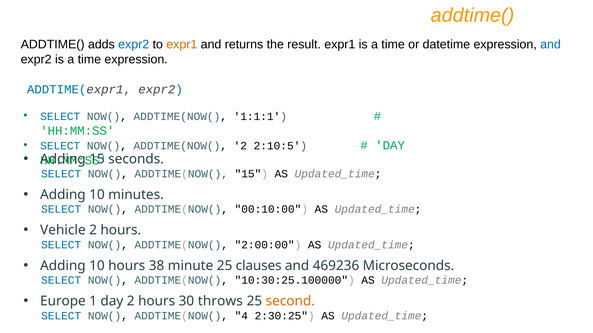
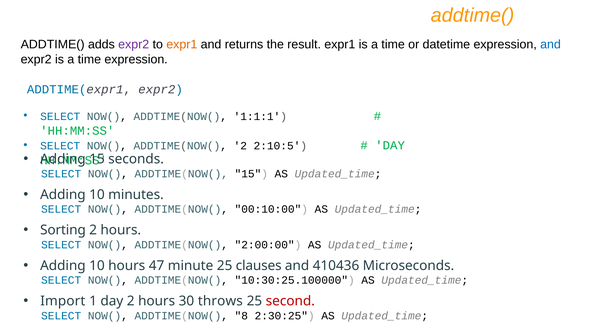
expr2 colour: blue -> purple (134, 45)
Vehicle: Vehicle -> Sorting (63, 231)
38: 38 -> 47 (157, 266)
469236: 469236 -> 410436 (336, 266)
Europe: Europe -> Import (63, 302)
second colour: orange -> red (290, 302)
4: 4 -> 8 (241, 316)
